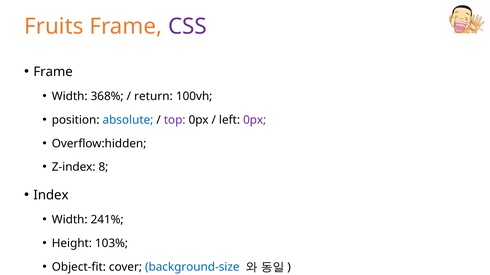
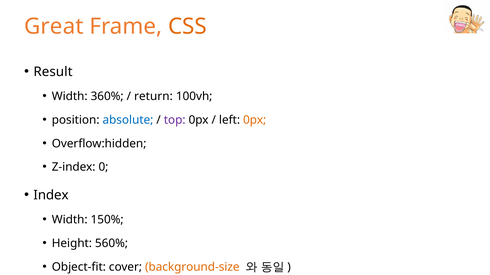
Fruits: Fruits -> Great (54, 27)
CSS colour: purple -> orange (187, 27)
Frame: Frame -> Result (53, 72)
368%: 368% -> 360% (107, 97)
0px colour: purple -> orange (255, 120)
8: 8 -> 0 (103, 168)
241%: 241% -> 150% (107, 220)
103%: 103% -> 560% (112, 244)
background-size colour: blue -> orange (192, 267)
